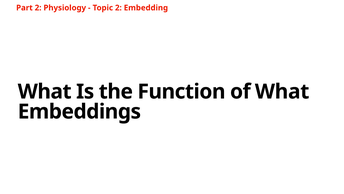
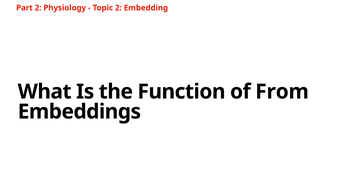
of What: What -> From (282, 91)
